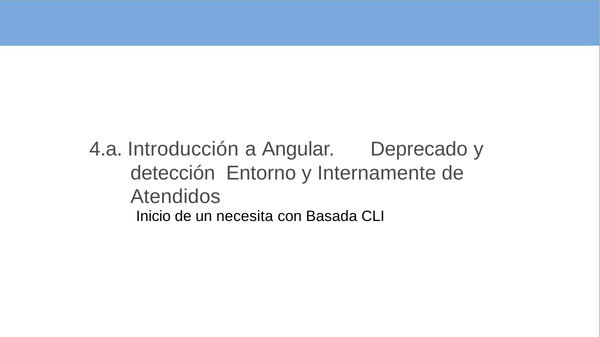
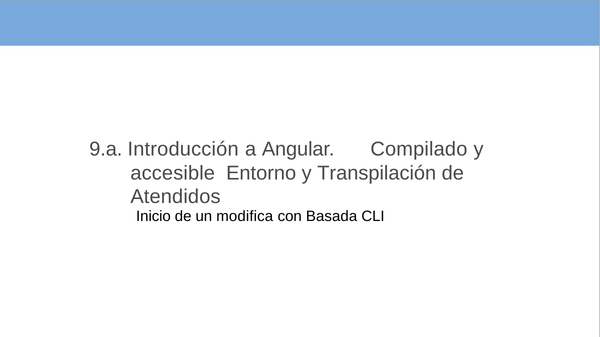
4.a: 4.a -> 9.a (106, 150)
Deprecado: Deprecado -> Compilado (419, 150)
detección: detección -> accesible (173, 173)
Internamente: Internamente -> Transpilación (377, 173)
necesita: necesita -> modifica (245, 217)
